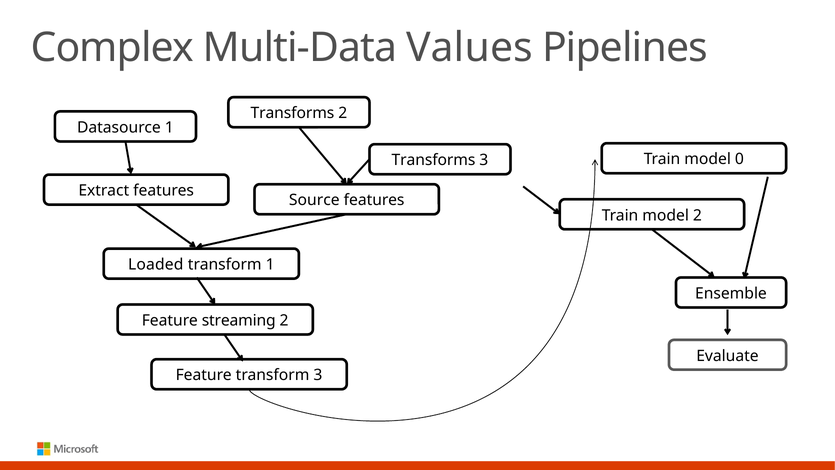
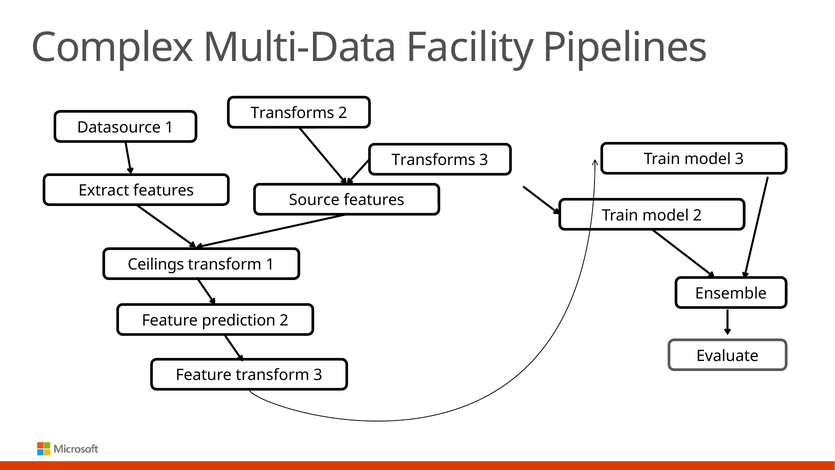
Values: Values -> Facility (470, 48)
model 0: 0 -> 3 (739, 159)
Loaded: Loaded -> Ceilings (156, 265)
streaming: streaming -> prediction (239, 320)
